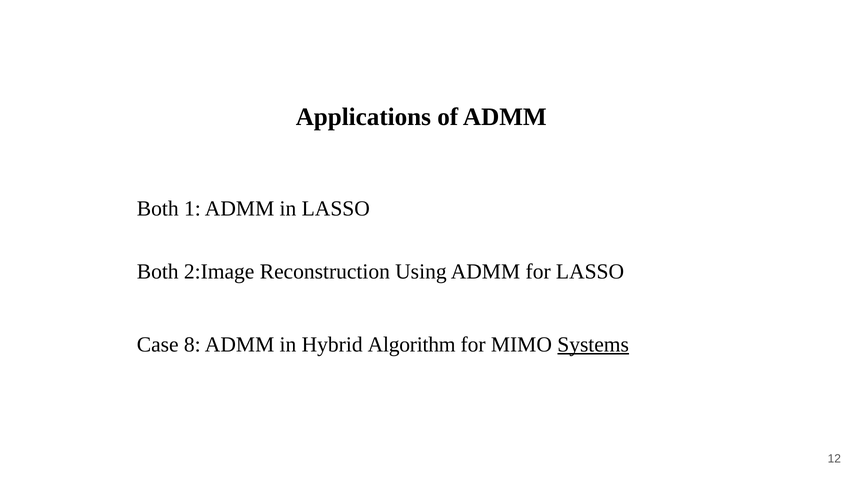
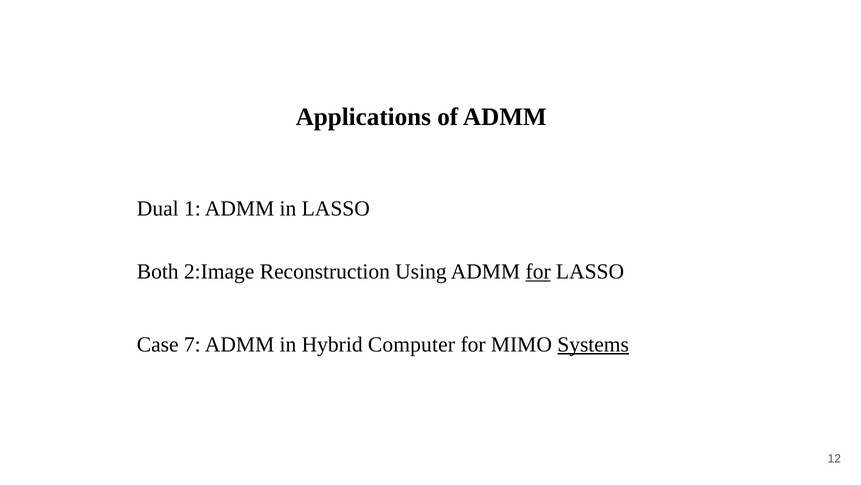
Both: Both -> Dual (158, 208)
for underline: none -> present (538, 271)
8: 8 -> 7 (192, 344)
Algorithm: Algorithm -> Computer (411, 344)
